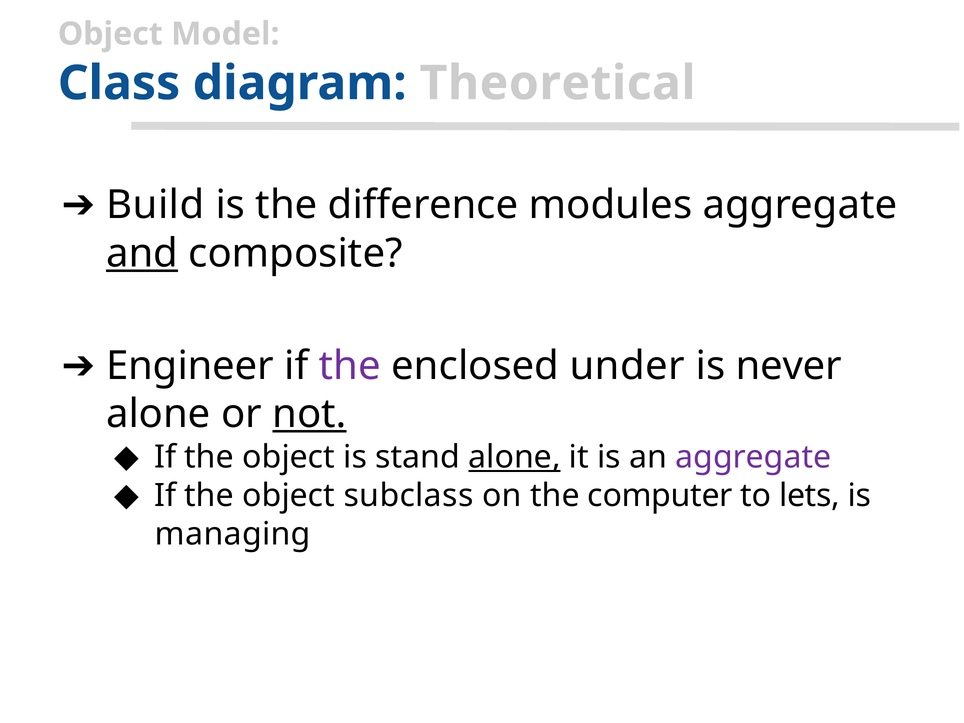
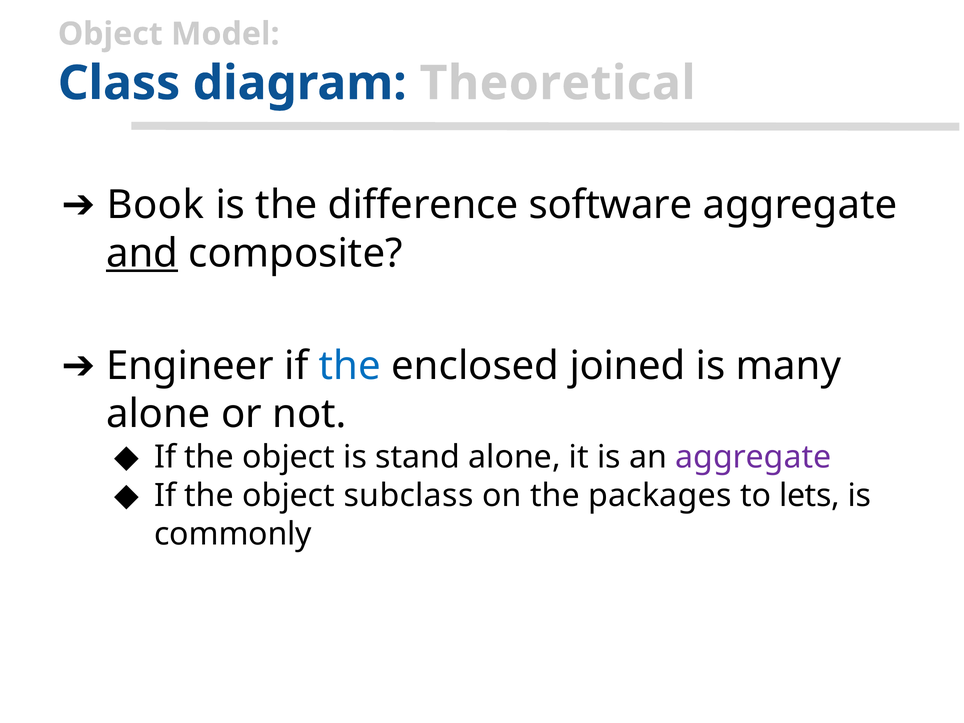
Build: Build -> Book (155, 205)
modules: modules -> software (611, 205)
the colour: purple -> blue (350, 366)
under: under -> joined (628, 366)
never: never -> many (789, 366)
not underline: present -> none (310, 414)
alone underline: present -> none (515, 457)
computer: computer -> packages (660, 496)
managing: managing -> commonly (233, 534)
